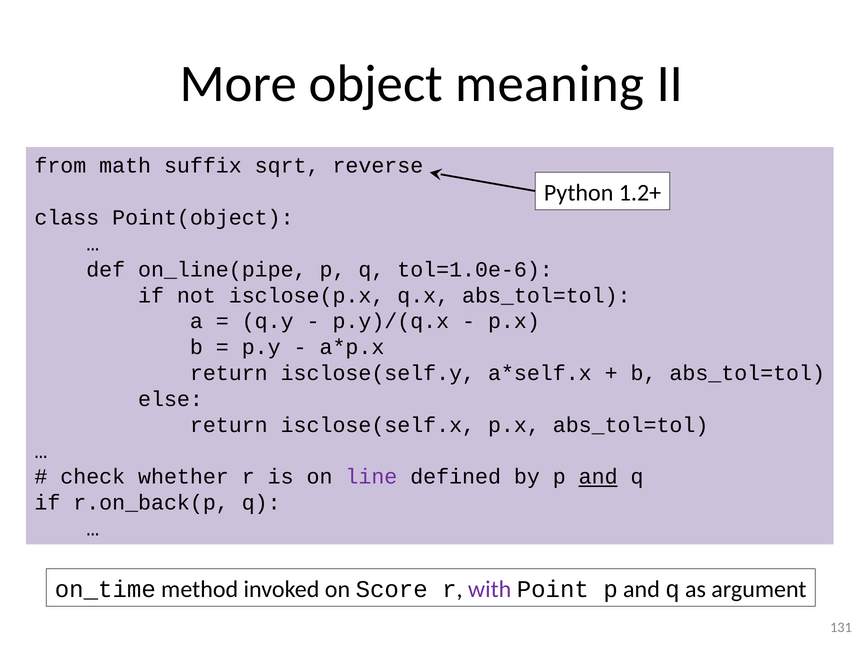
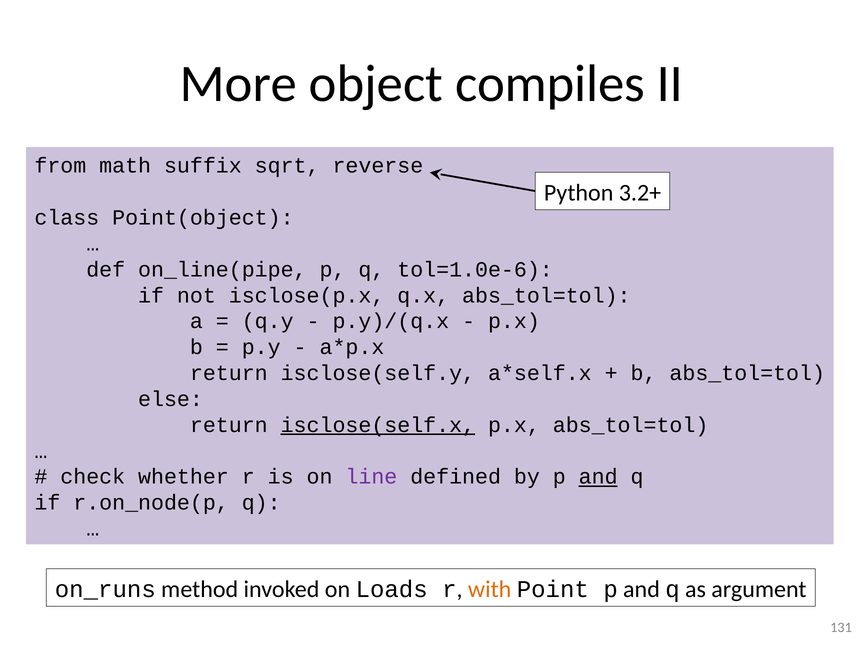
meaning: meaning -> compiles (550, 84)
1.2+: 1.2+ -> 3.2+ (640, 193)
isclose(self.x underline: none -> present (378, 425)
r.on_back(p: r.on_back(p -> r.on_node(p (151, 503)
on_time: on_time -> on_runs (105, 589)
Score: Score -> Loads (392, 589)
with colour: purple -> orange (490, 589)
